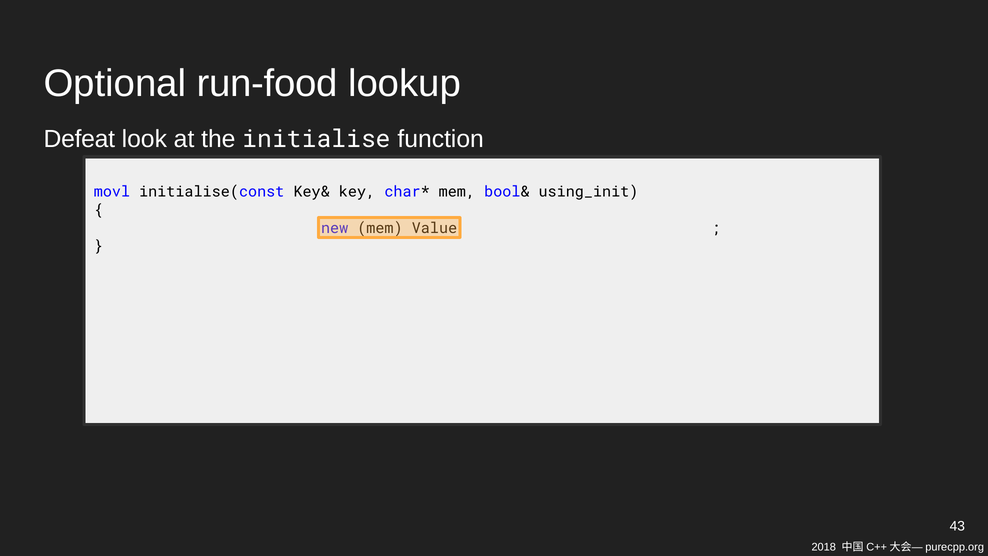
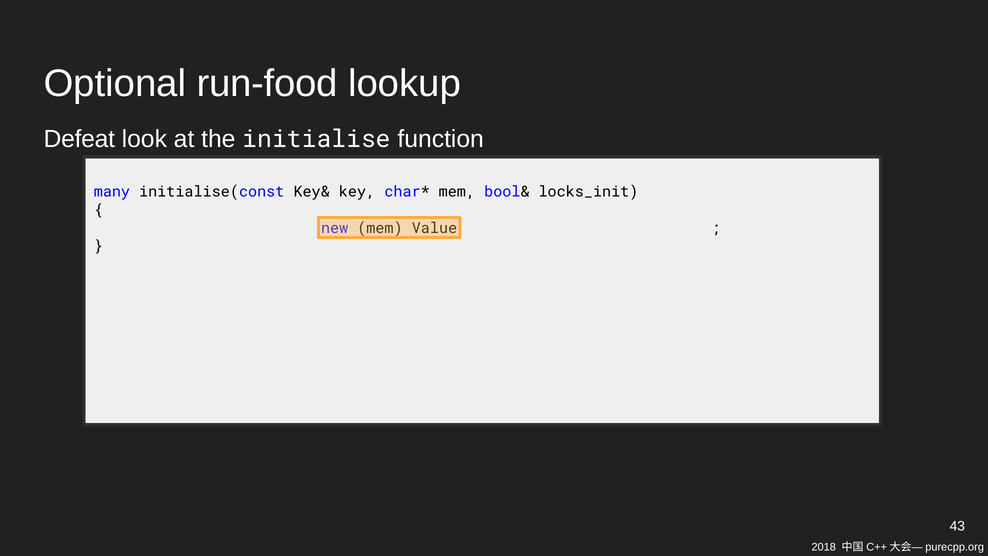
movl: movl -> many (112, 192)
using_init: using_init -> locks_init (588, 192)
